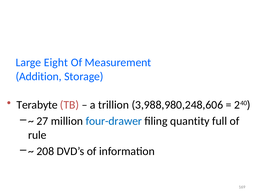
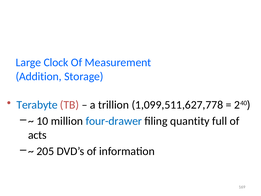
Eight: Eight -> Clock (56, 62)
Terabyte colour: black -> blue (37, 105)
3,988,980,248,606: 3,988,980,248,606 -> 1,099,511,627,778 (177, 105)
27: 27 -> 10 (42, 121)
rule: rule -> acts (37, 135)
208: 208 -> 205 (45, 151)
